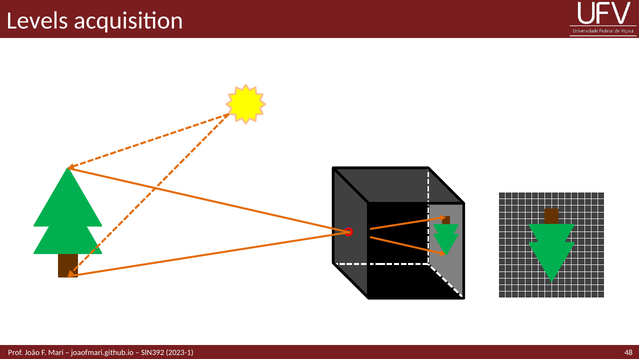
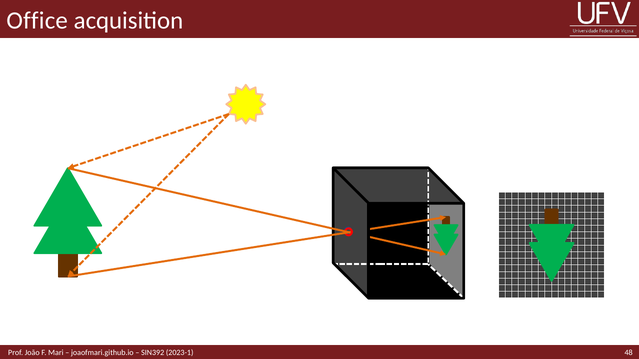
Levels: Levels -> Office (37, 21)
